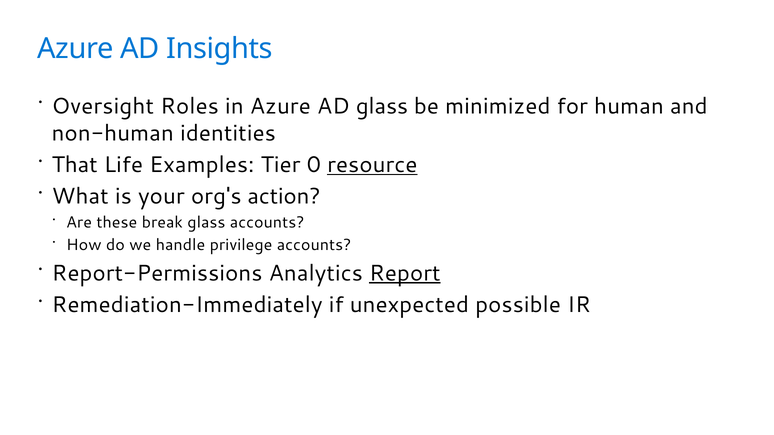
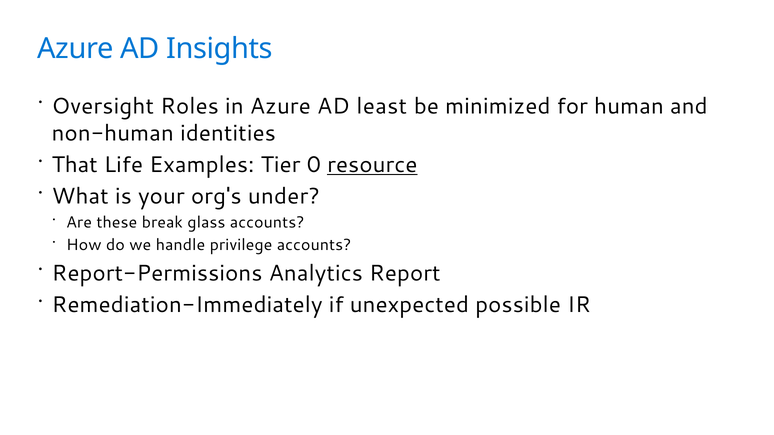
AD glass: glass -> least (382, 106)
action: action -> under (284, 197)
Report underline: present -> none (405, 273)
